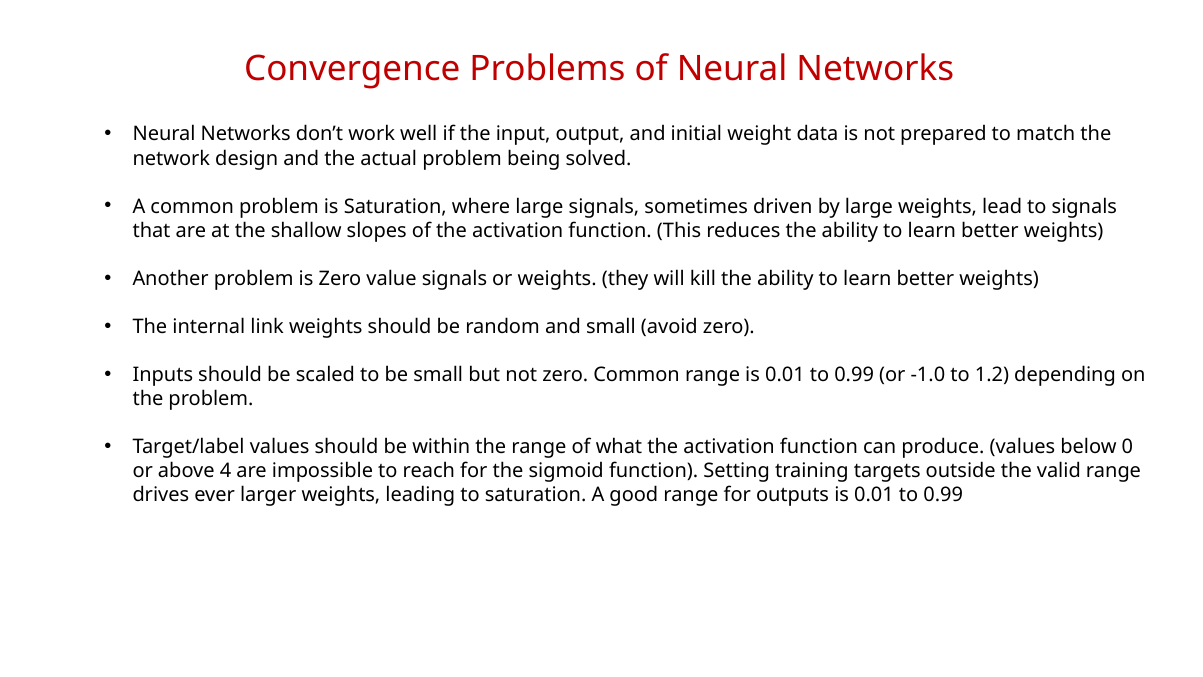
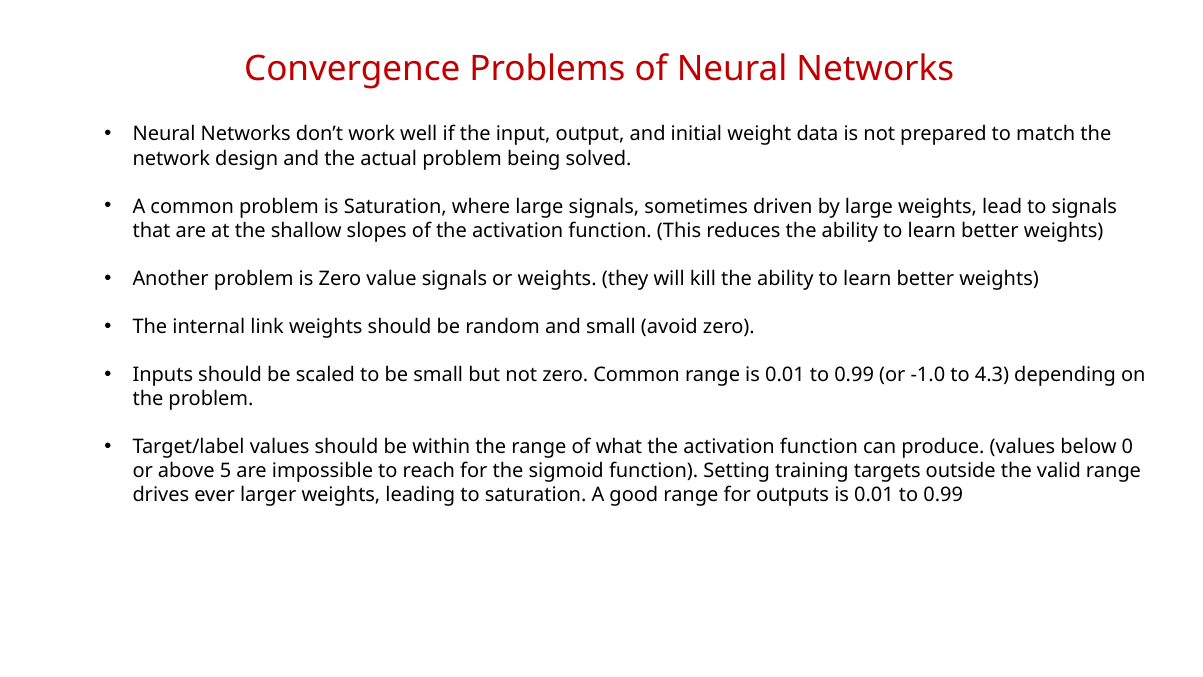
1.2: 1.2 -> 4.3 (992, 375)
4: 4 -> 5 (226, 471)
